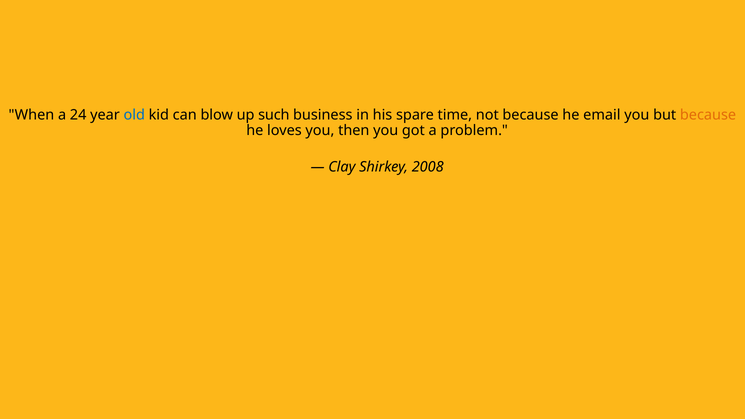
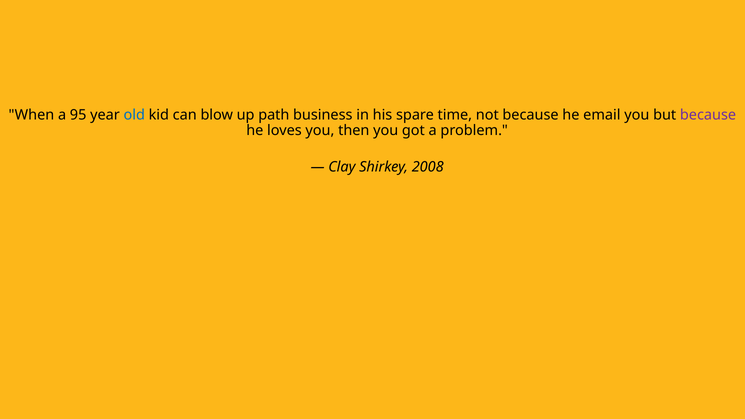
24: 24 -> 95 (78, 115)
such: such -> path (274, 115)
because colour: orange -> purple (708, 115)
